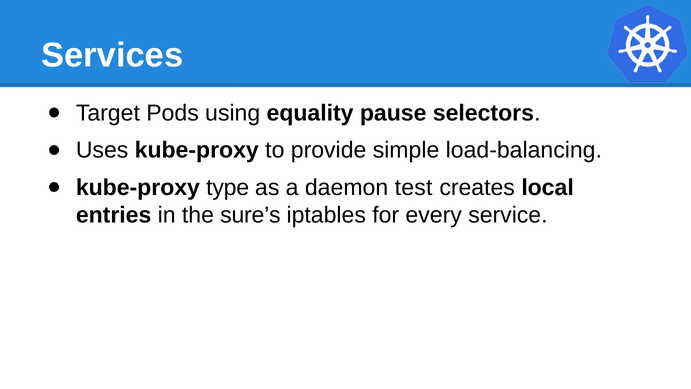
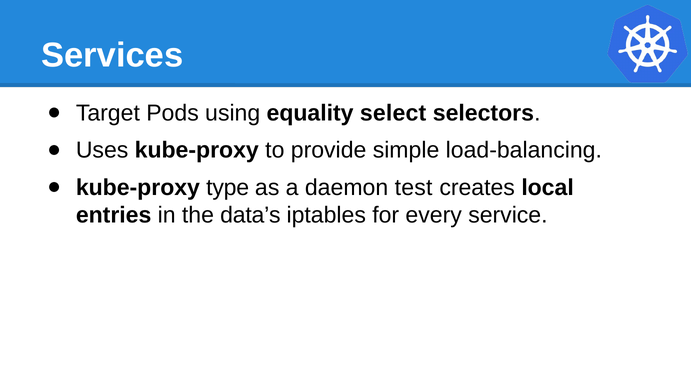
pause: pause -> select (393, 113)
sure’s: sure’s -> data’s (250, 215)
